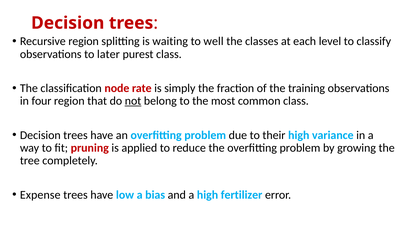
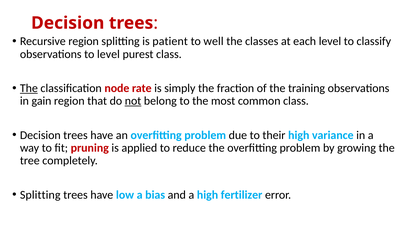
waiting: waiting -> patient (170, 41)
to later: later -> level (108, 54)
The underline: none -> present (29, 88)
four: four -> gain (41, 101)
Expense: Expense -> Splitting (40, 195)
